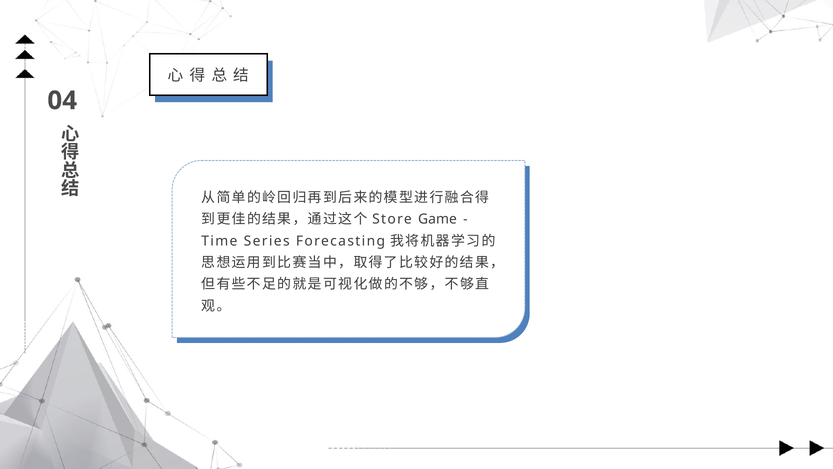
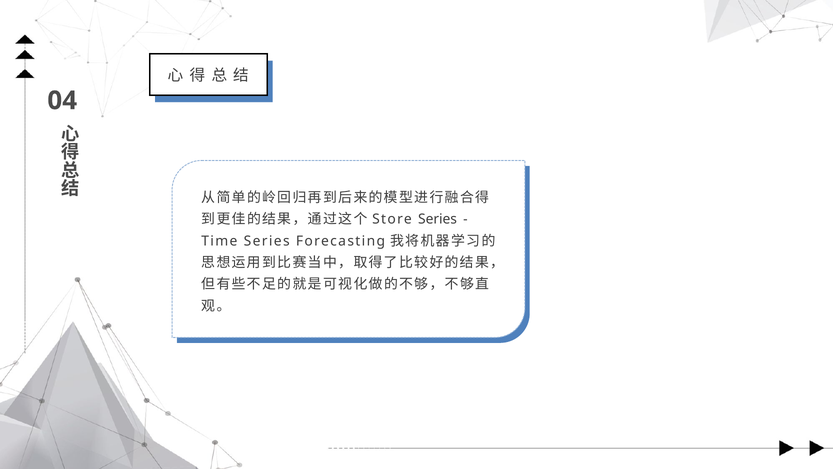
Game: Game -> Series (438, 219)
